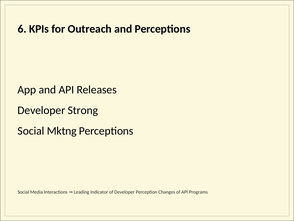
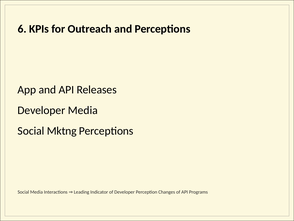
Developer Strong: Strong -> Media (83, 110)
